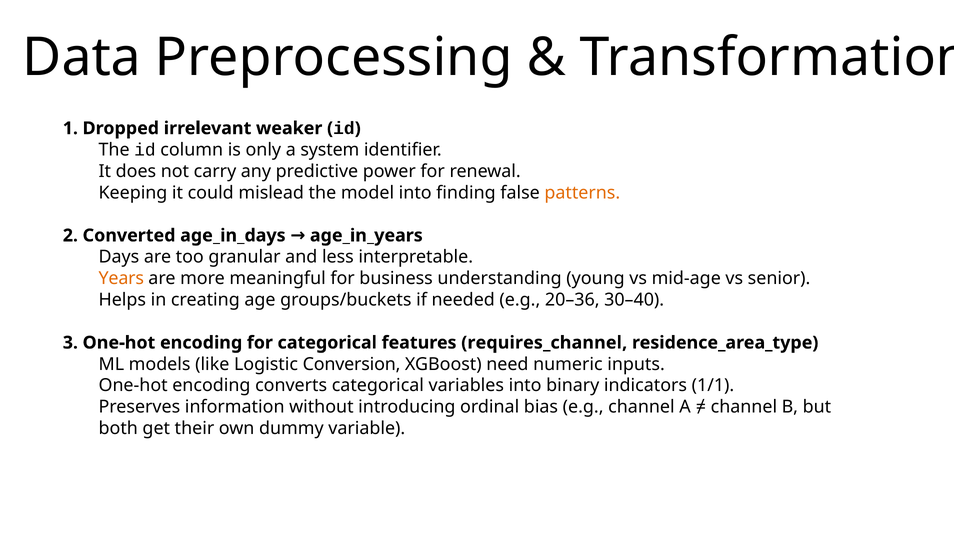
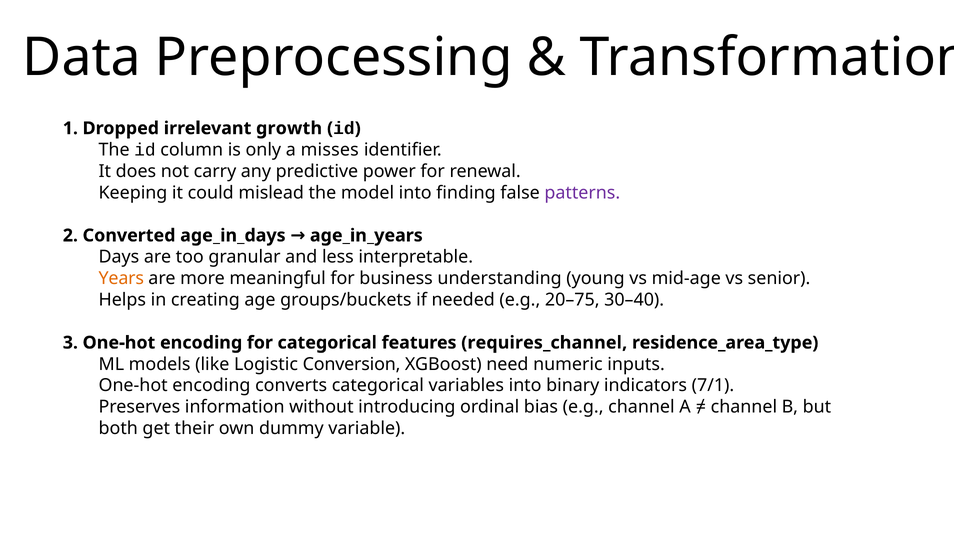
weaker: weaker -> growth (289, 128)
system: system -> misses (330, 150)
patterns colour: orange -> purple (582, 193)
20–36: 20–36 -> 20–75 (572, 300)
1/1: 1/1 -> 7/1 (713, 386)
